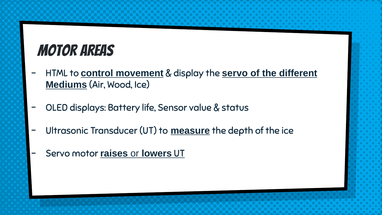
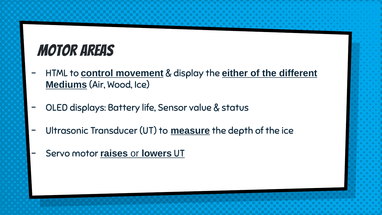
the servo: servo -> either (235, 73)
